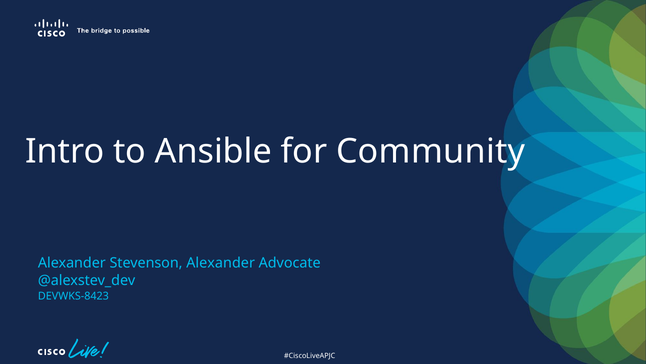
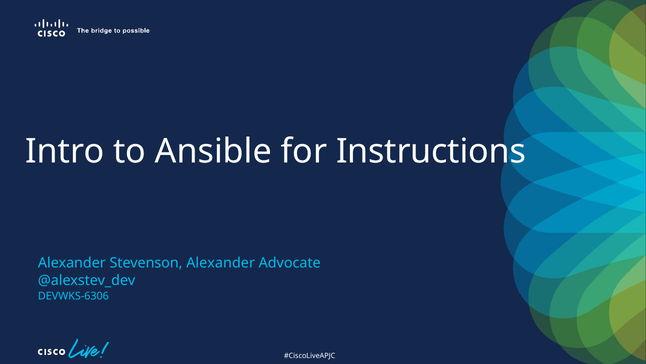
Community: Community -> Instructions (431, 151)
DEVWKS-8423: DEVWKS-8423 -> DEVWKS-6306 (73, 296)
